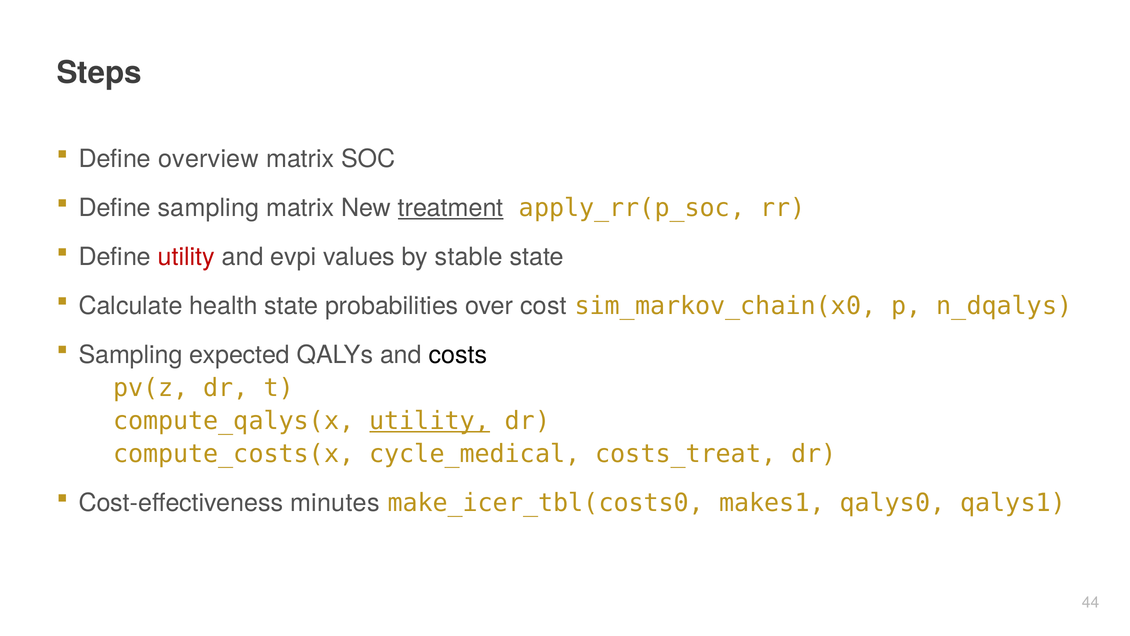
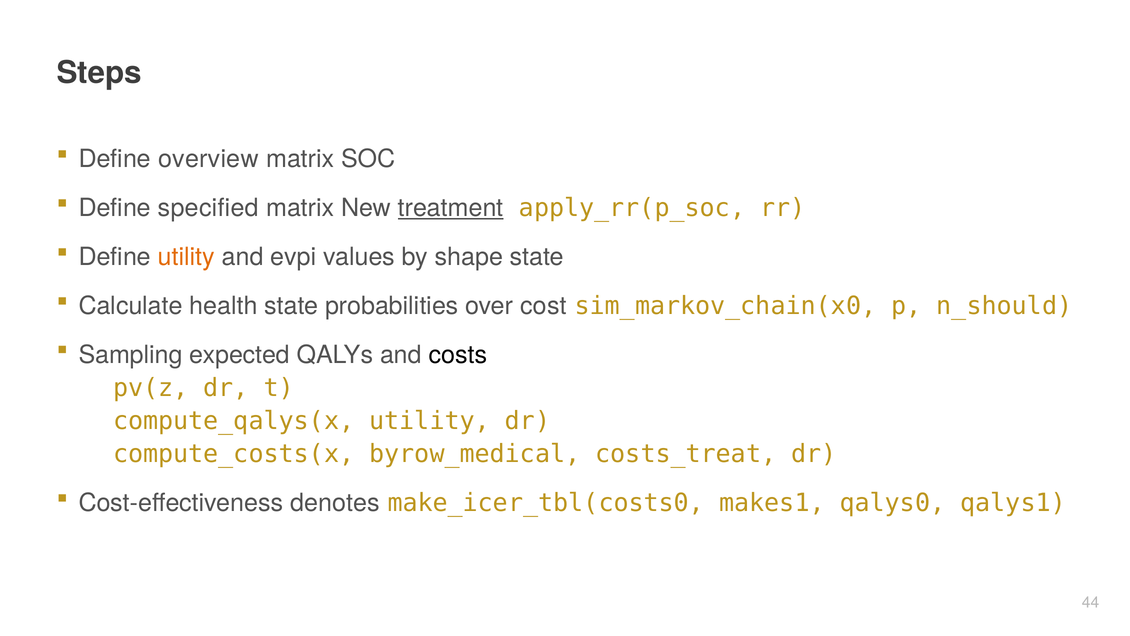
Define sampling: sampling -> specified (208, 208)
utility colour: red -> orange (186, 257)
stable: stable -> shape (469, 257)
n_dqalys: n_dqalys -> n_should (1004, 306)
utility underline: present -> none (430, 421)
cycle_medical: cycle_medical -> byrow_medical (475, 454)
minutes: minutes -> denotes (335, 503)
